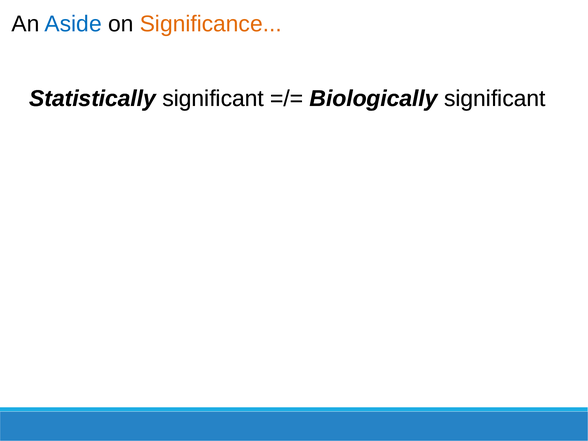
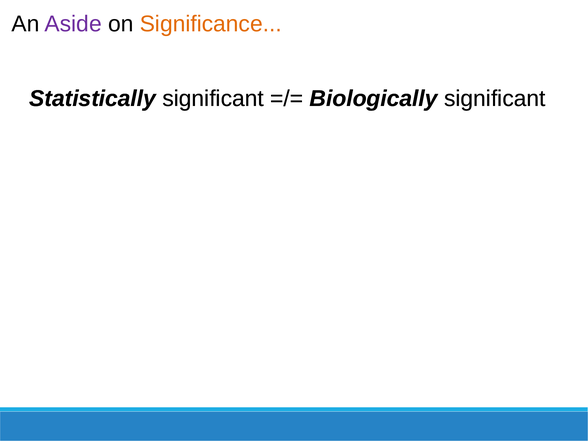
Aside colour: blue -> purple (73, 24)
